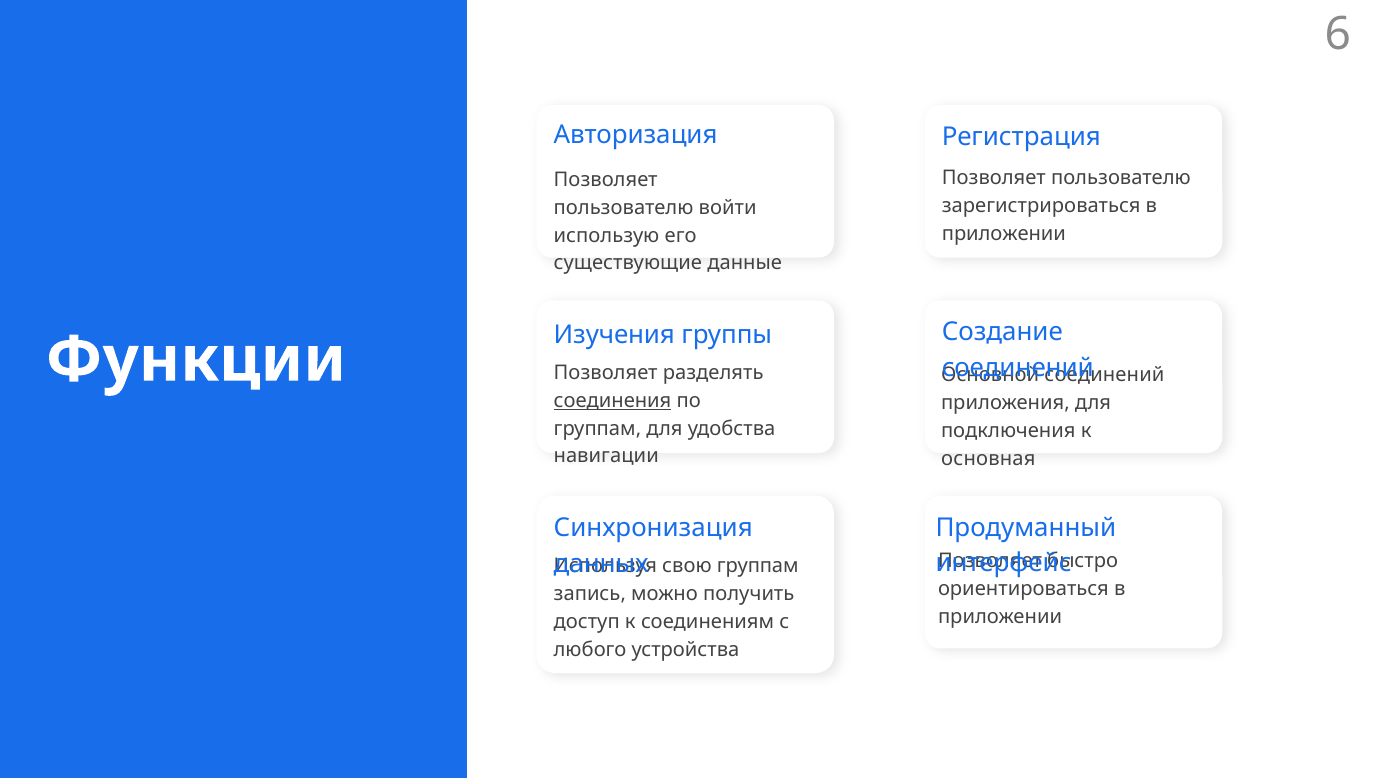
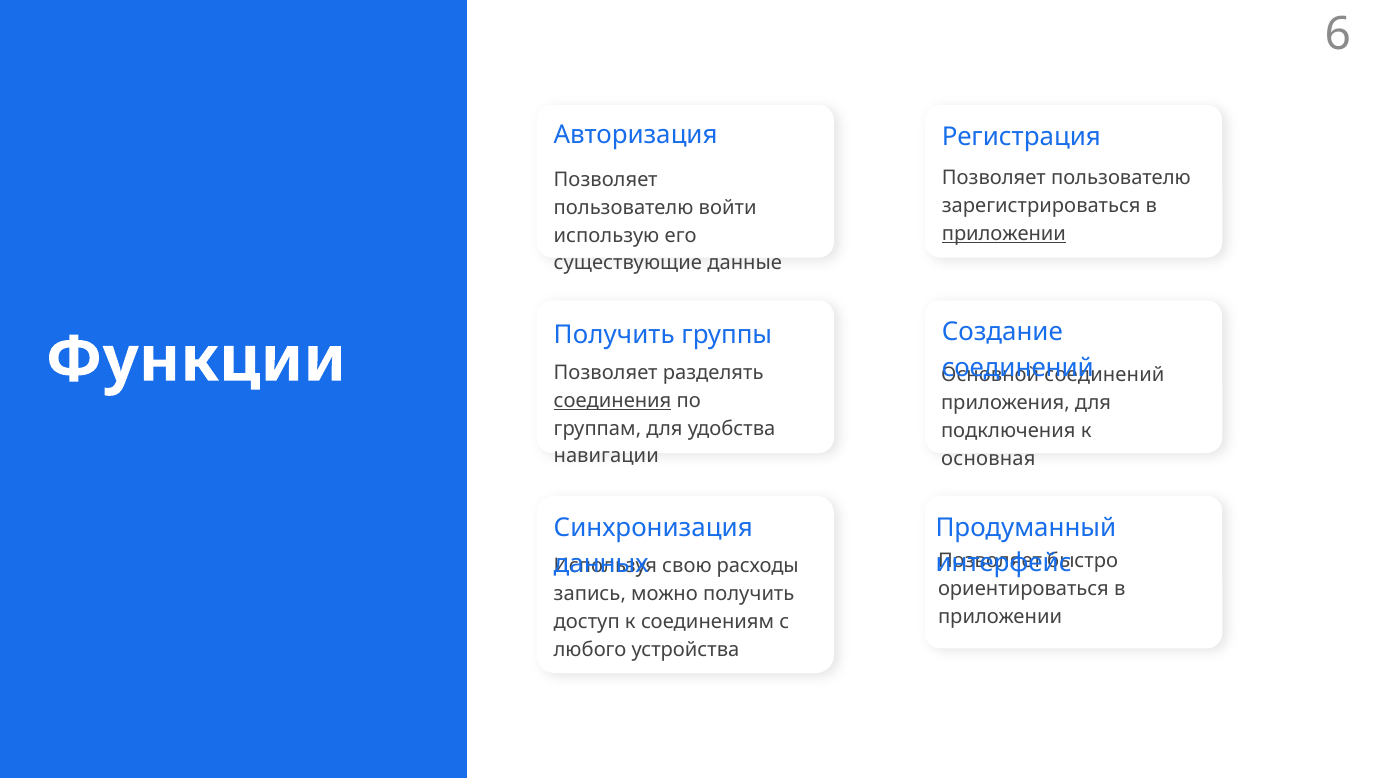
приложении underline: none -> present (1004, 234)
Изучения: Изучения -> Получить (614, 335)
свою группам: группам -> расходы (758, 566)
